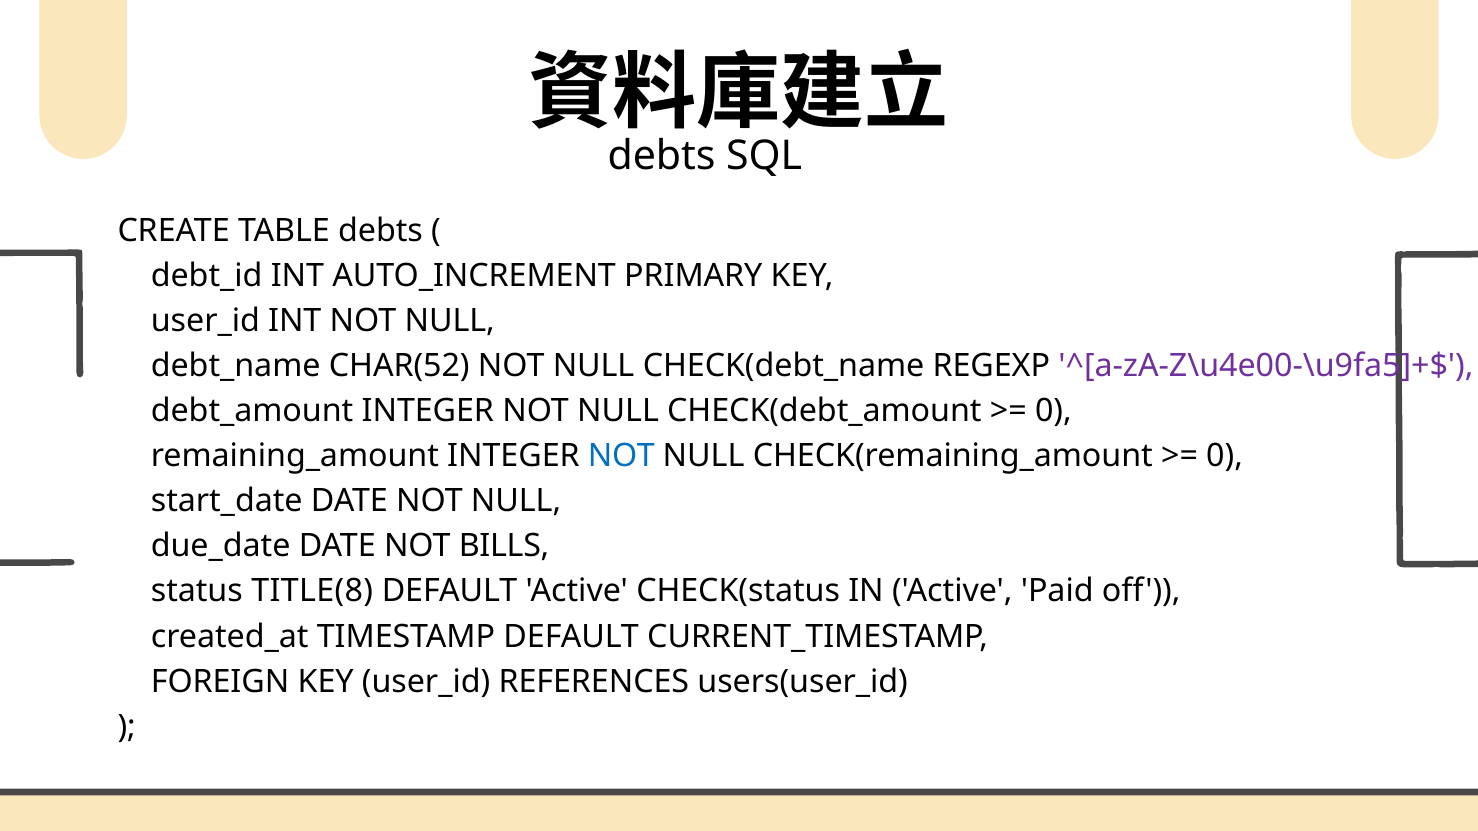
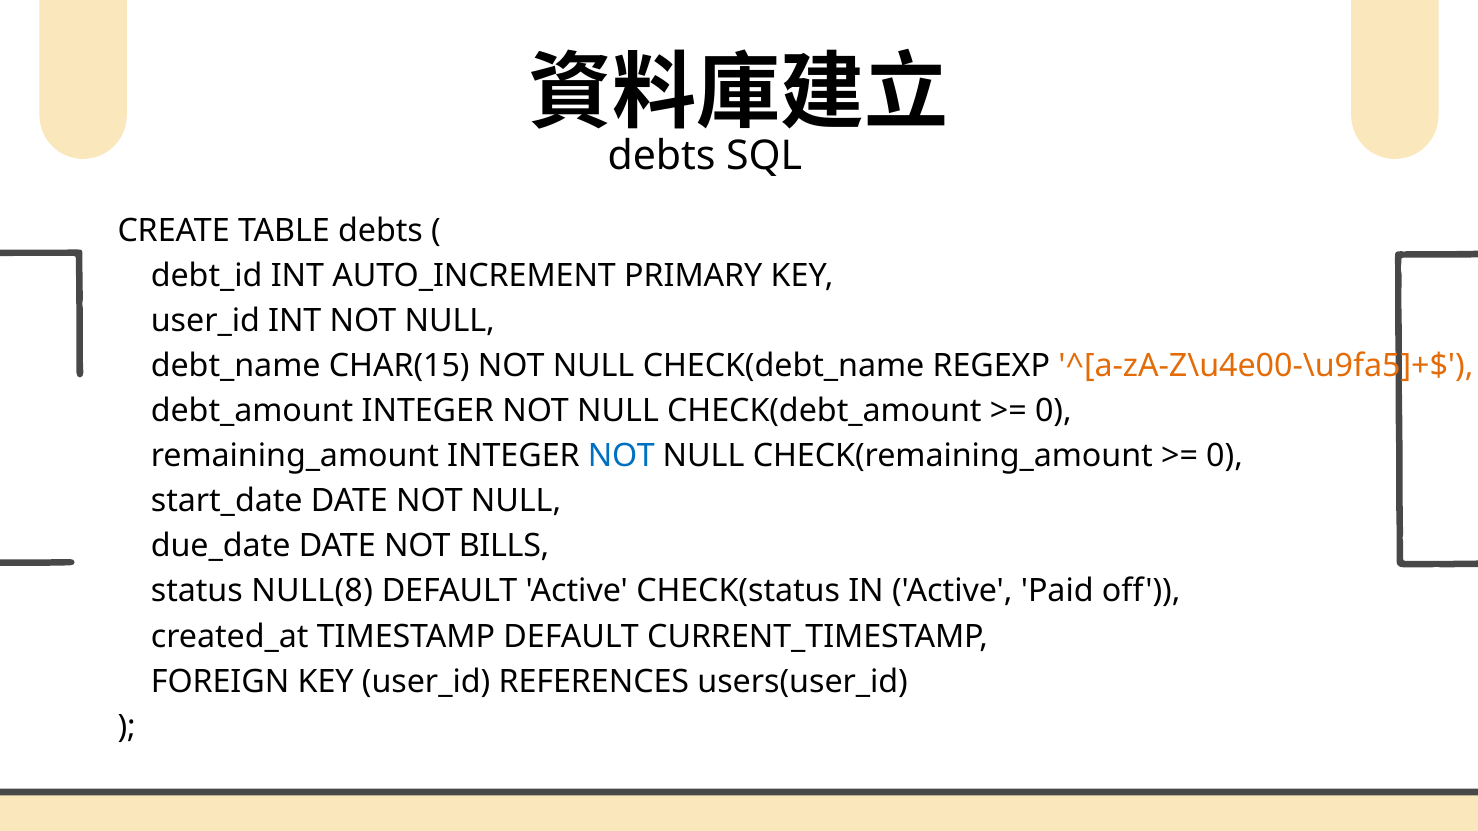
CHAR(52: CHAR(52 -> CHAR(15 (399, 366)
^[a-zA-Z\u4e00-\u9fa5]+$ colour: purple -> orange (1266, 366)
TITLE(8: TITLE(8 -> NULL(8 (312, 592)
